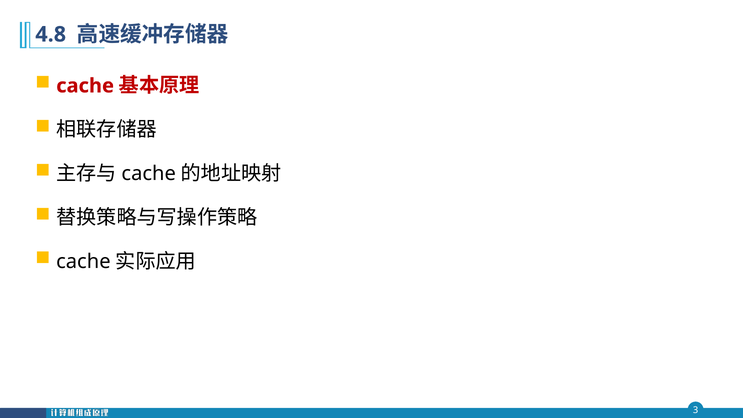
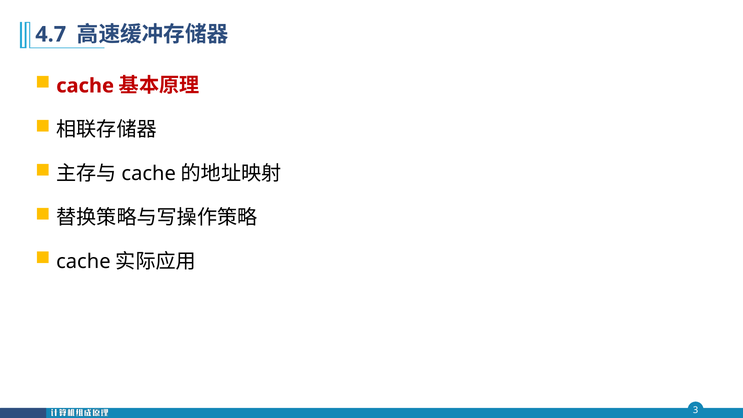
4.8: 4.8 -> 4.7 (51, 34)
